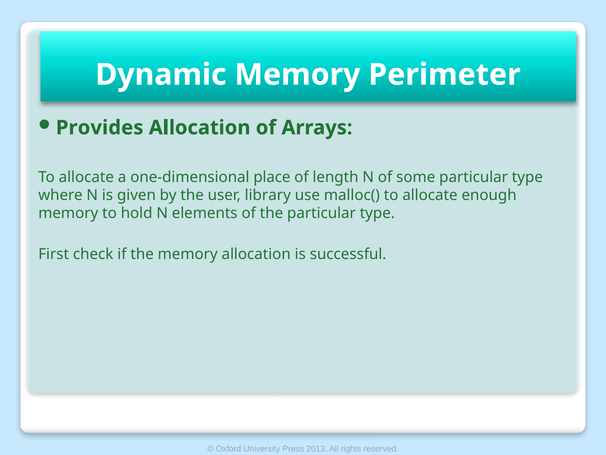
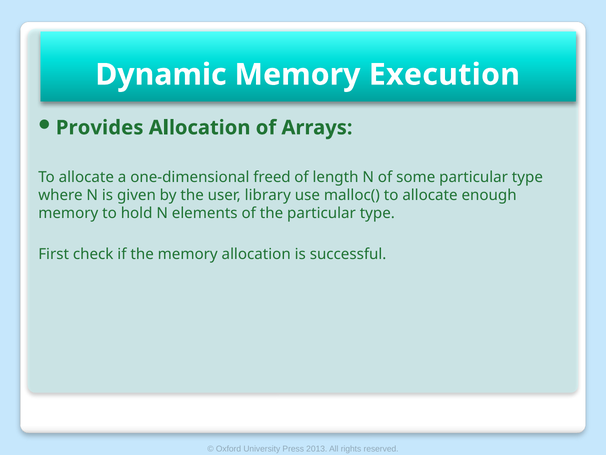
Perimeter: Perimeter -> Execution (444, 75)
place: place -> freed (272, 177)
